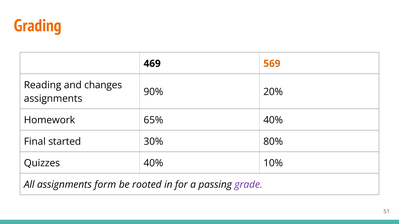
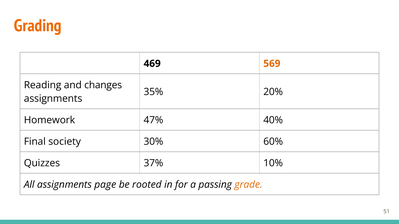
90%: 90% -> 35% (153, 92)
65%: 65% -> 47% (153, 120)
started: started -> society (65, 142)
80%: 80% -> 60% (273, 142)
Quizzes 40%: 40% -> 37% (153, 163)
form: form -> page (105, 185)
grade colour: purple -> orange (248, 185)
